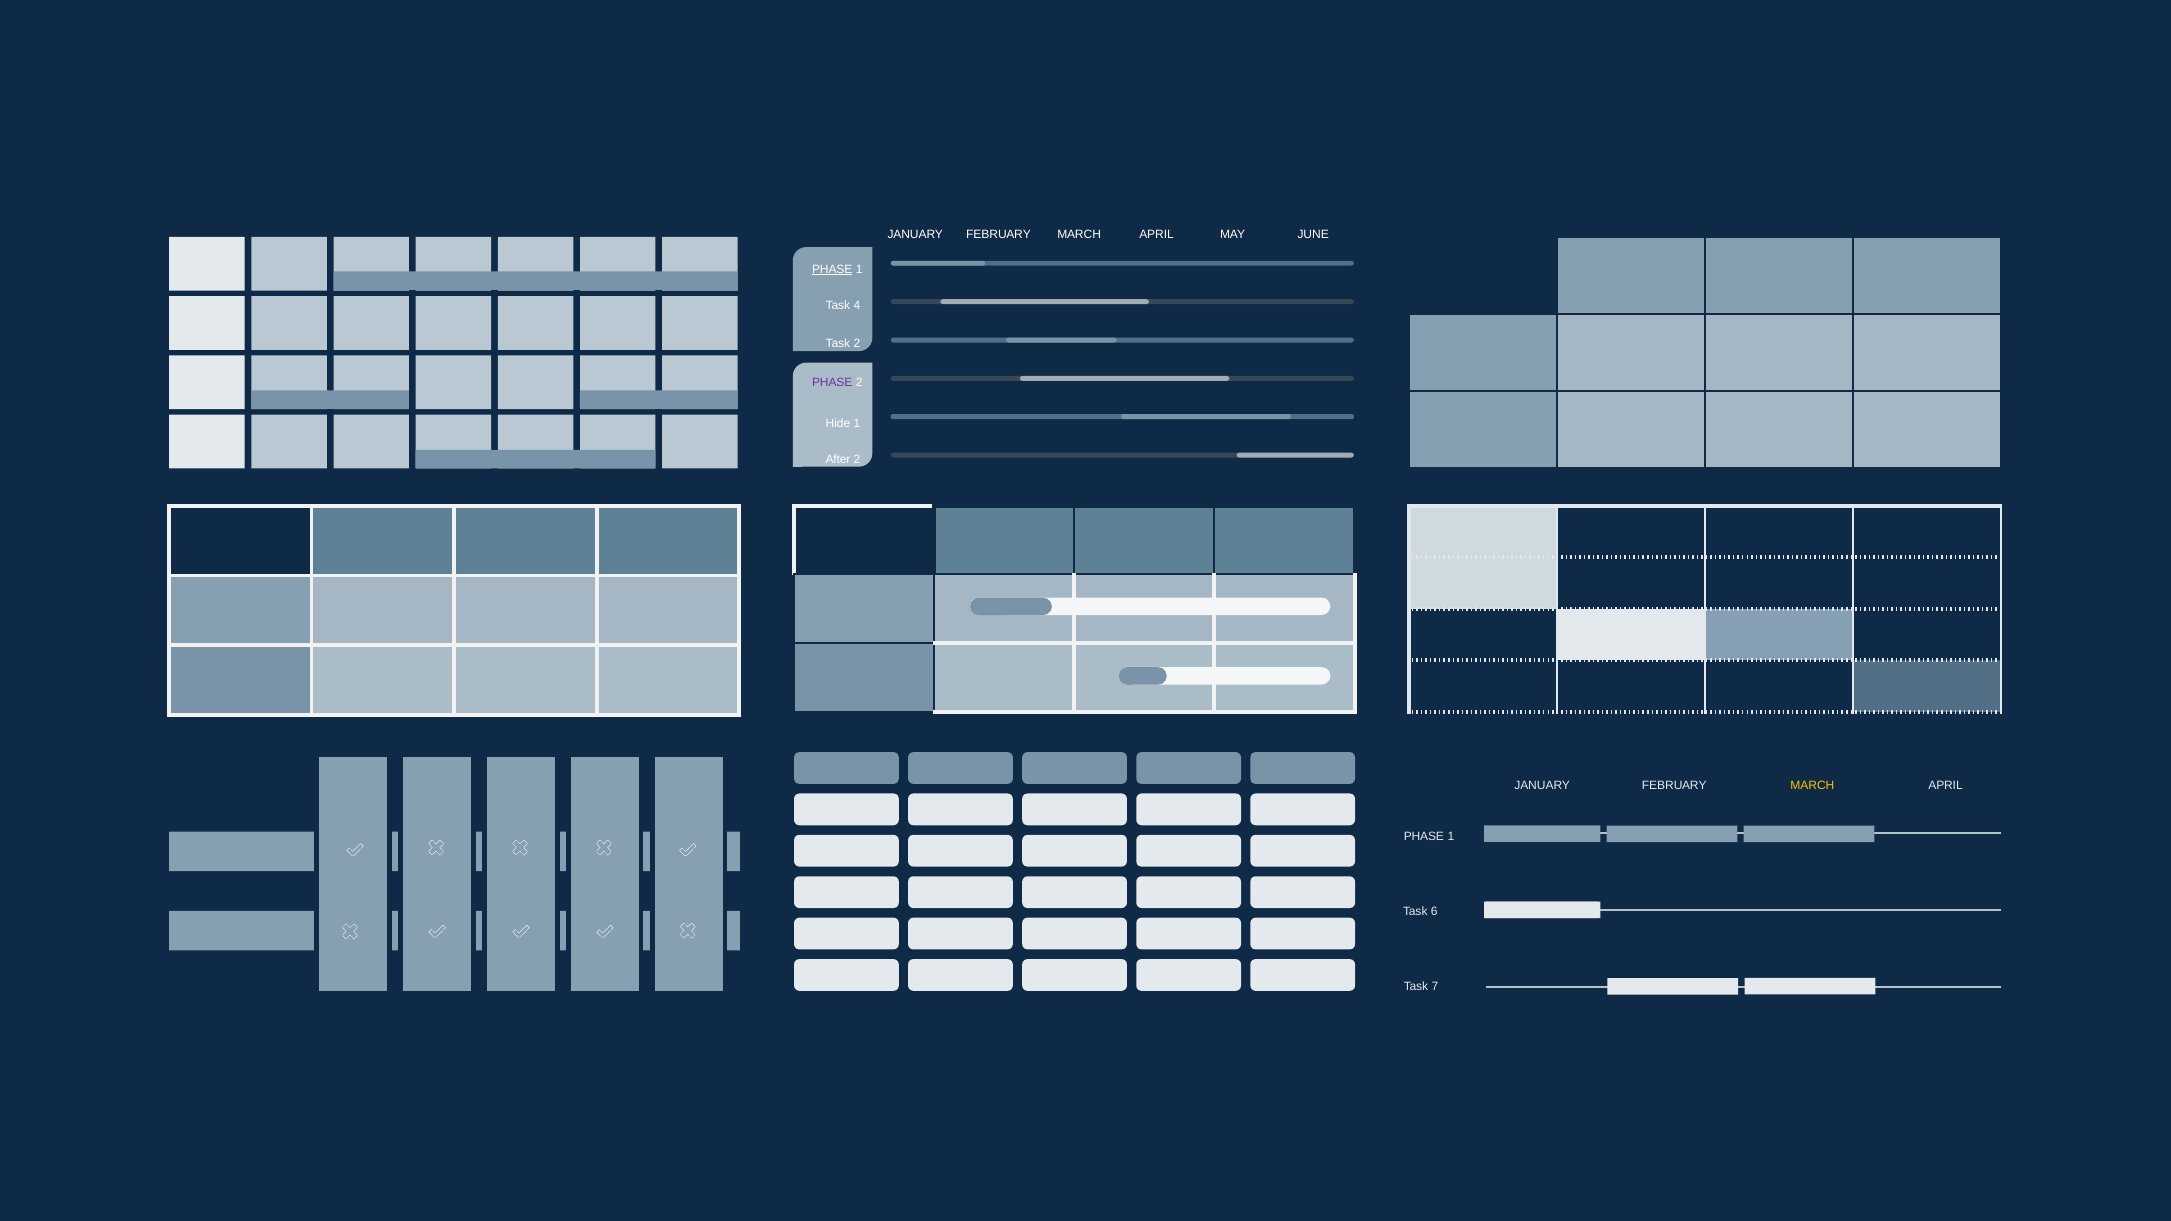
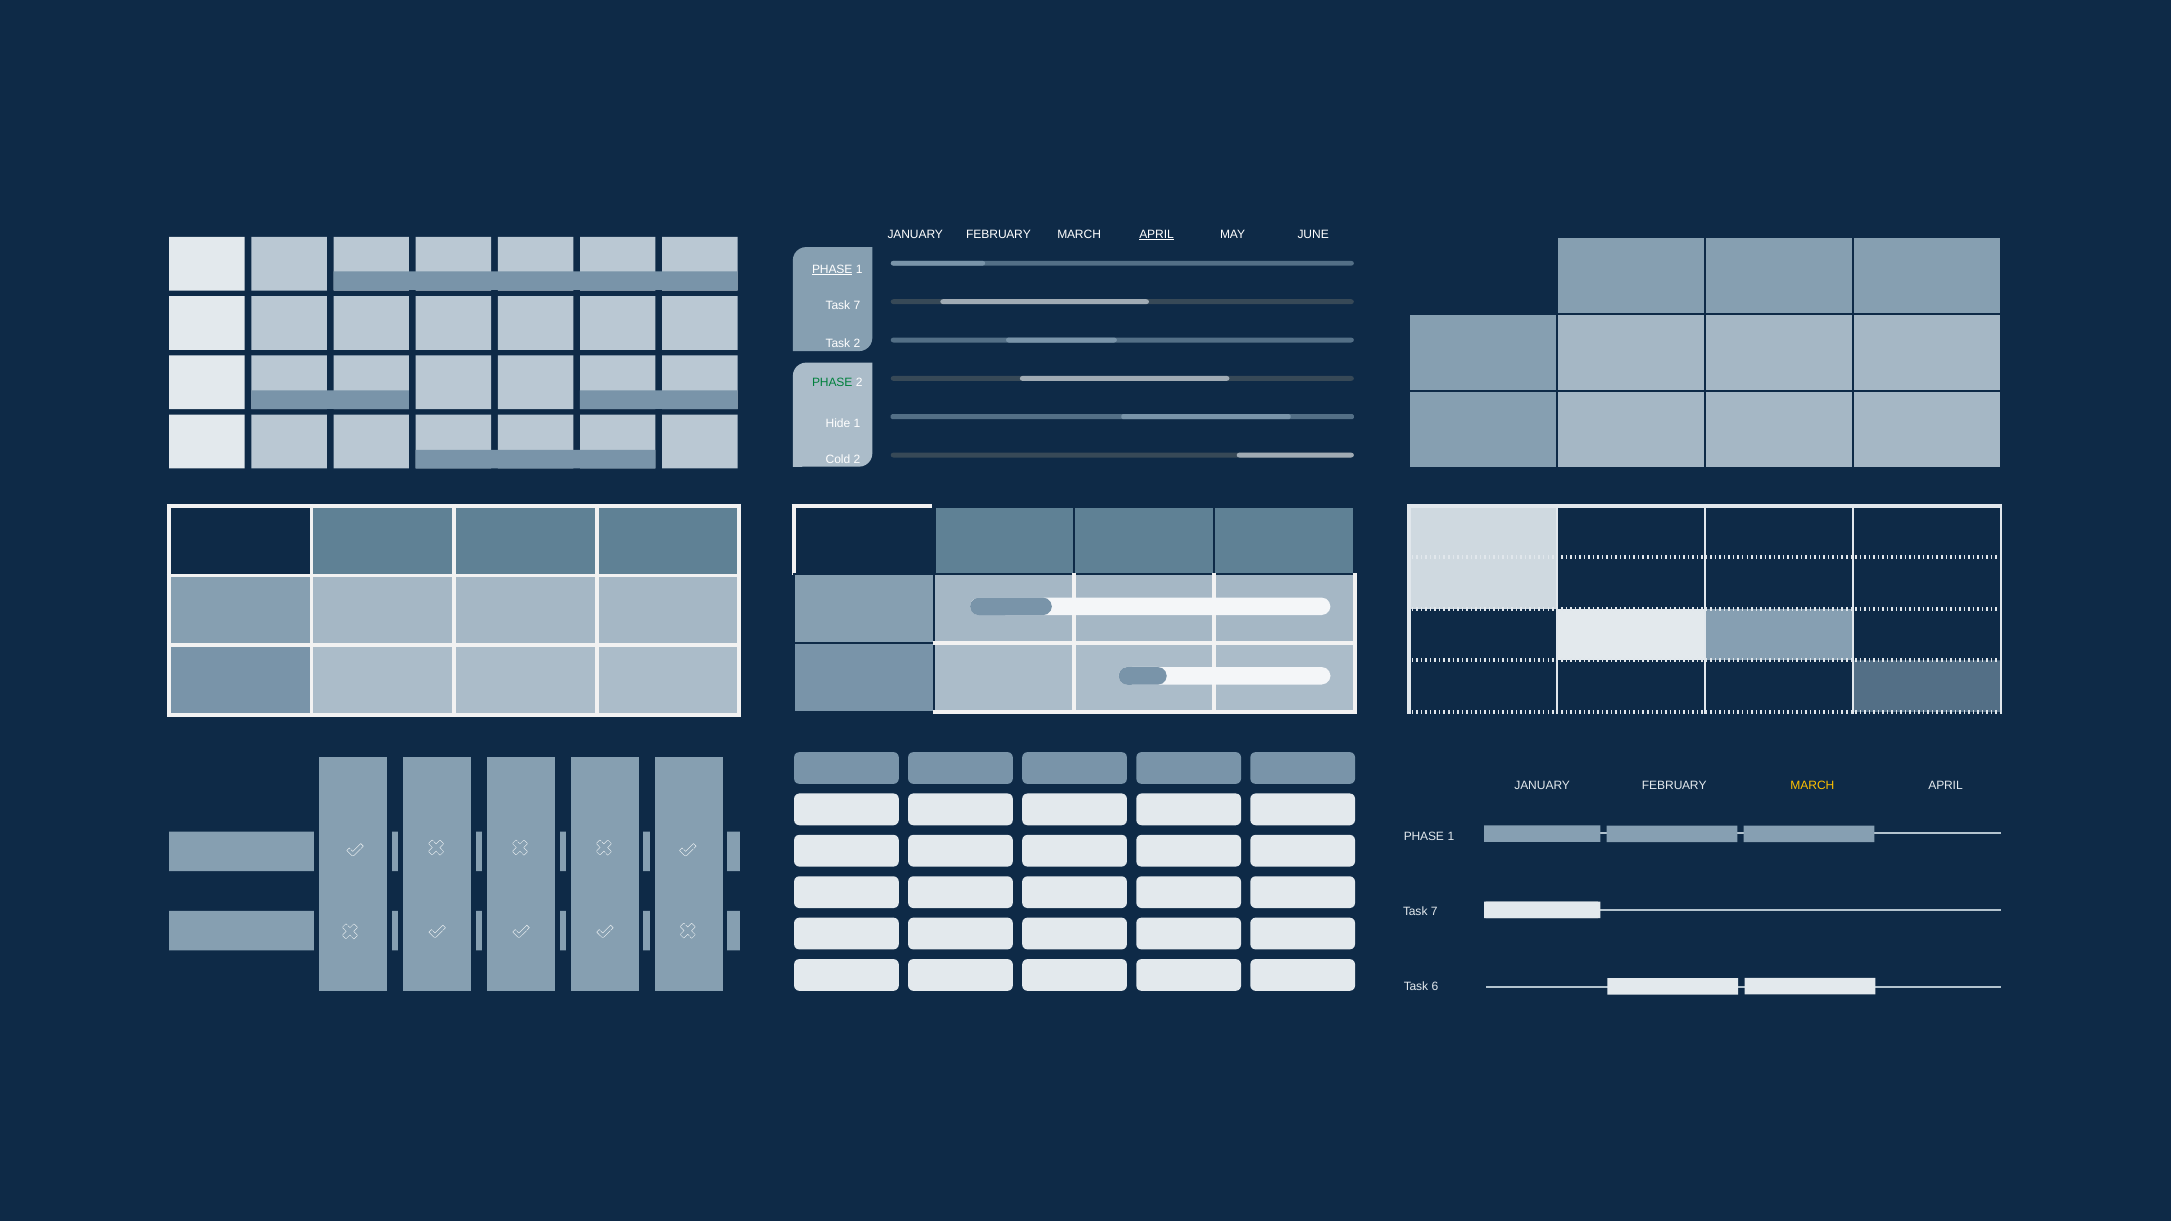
APRIL underline: none -> present (1157, 234)
4: 4 -> 7 (857, 306)
PHASE colour: purple -> green (832, 383)
After: After -> Cold (838, 460)
6: 6 -> 7 (1434, 912)
7: 7 -> 6 (1435, 987)
